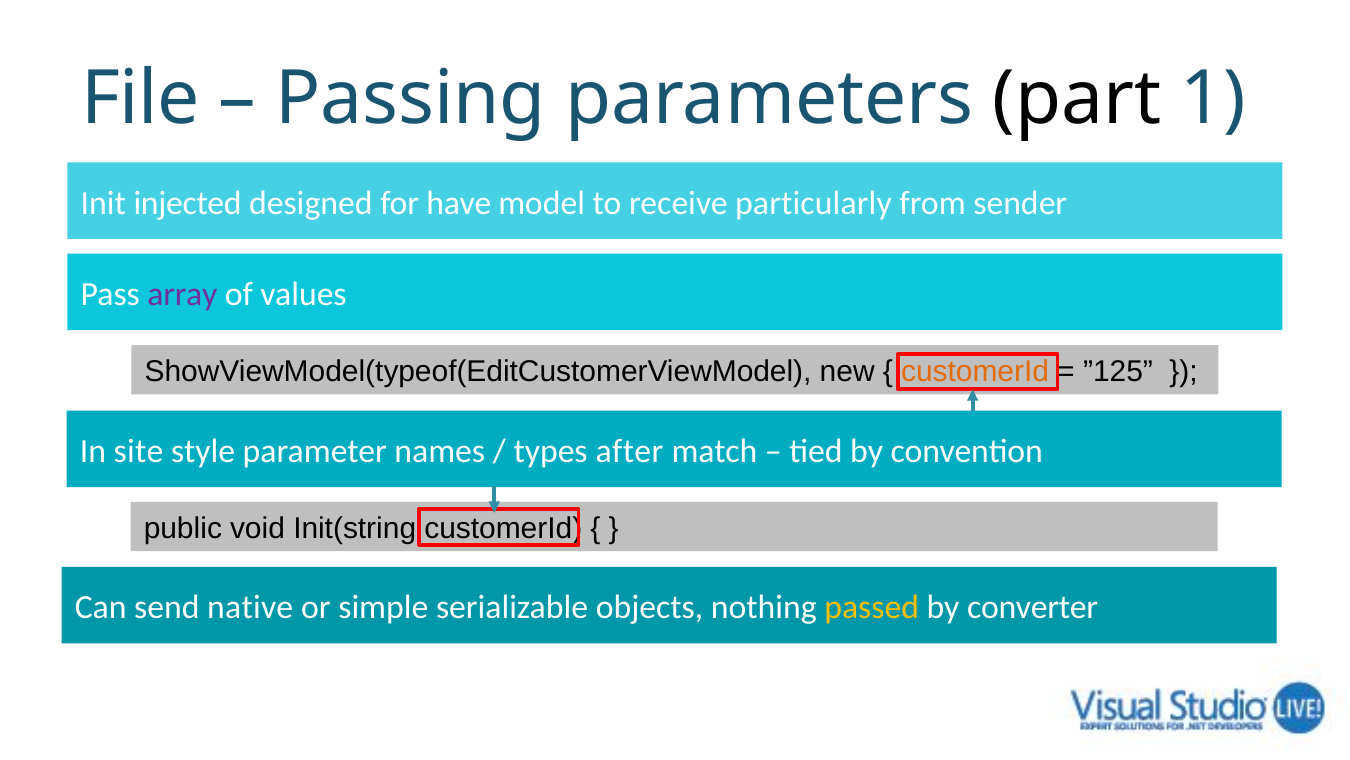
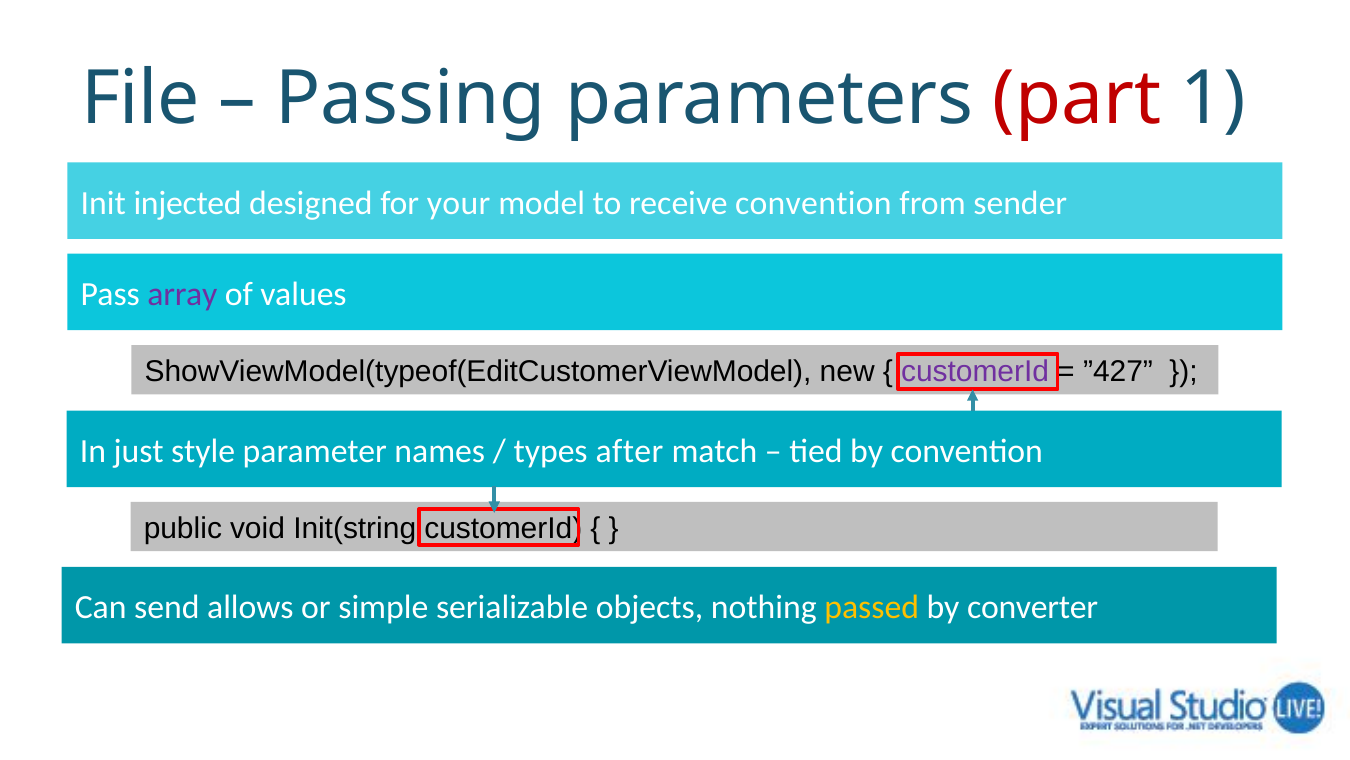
part colour: black -> red (1077, 99)
have: have -> your (459, 203)
receive particularly: particularly -> convention (813, 203)
customerId colour: orange -> purple (975, 372)
”125: ”125 -> ”427 (1118, 372)
site: site -> just (139, 451)
native: native -> allows (250, 607)
